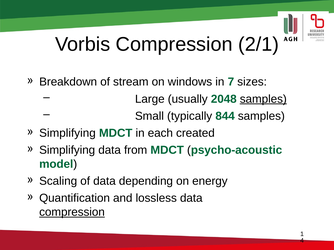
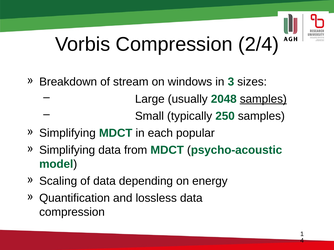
2/1: 2/1 -> 2/4 (259, 45)
7: 7 -> 3 (231, 82)
844: 844 -> 250 (225, 116)
created: created -> popular (195, 133)
compression underline: present -> none (72, 212)
